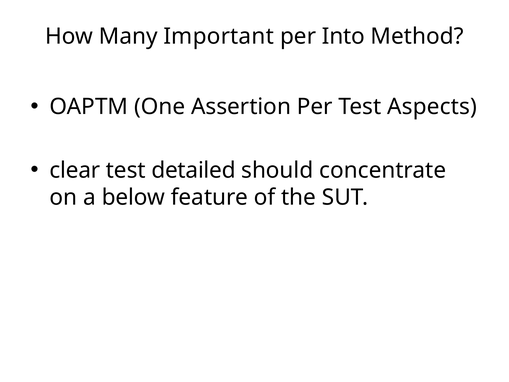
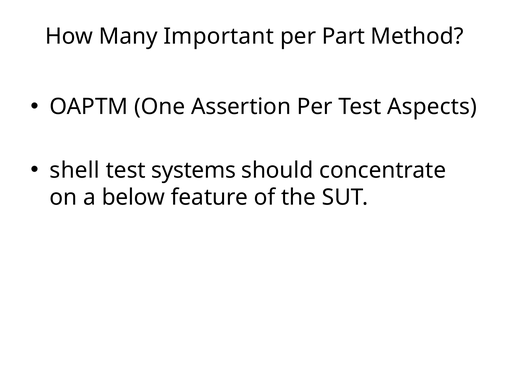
Into: Into -> Part (343, 37)
clear: clear -> shell (75, 170)
detailed: detailed -> systems (194, 170)
